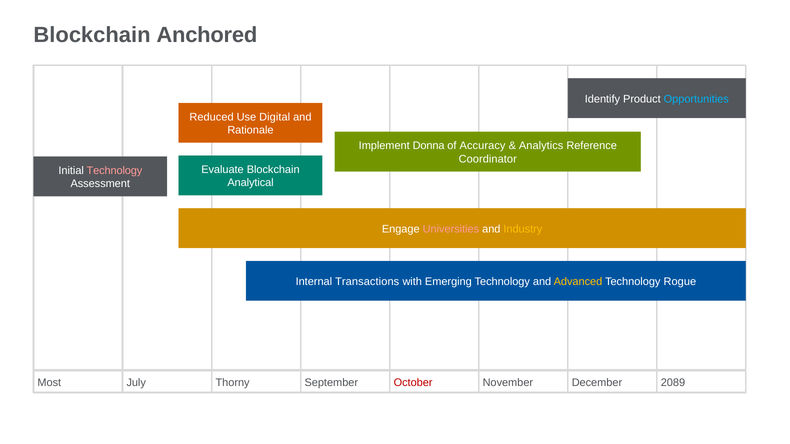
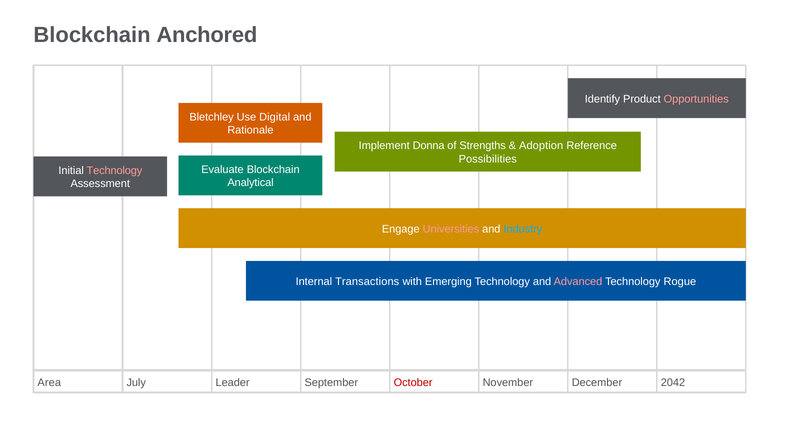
Opportunities colour: light blue -> pink (696, 99)
Reduced: Reduced -> Bletchley (212, 117)
Accuracy: Accuracy -> Strengths (483, 146)
Analytics: Analytics -> Adoption (541, 146)
Coordinator: Coordinator -> Possibilities (488, 159)
Industry colour: yellow -> light blue (523, 229)
Advanced colour: yellow -> pink (578, 282)
Most: Most -> Area (49, 383)
Thorny: Thorny -> Leader (233, 383)
2089: 2089 -> 2042 (673, 383)
